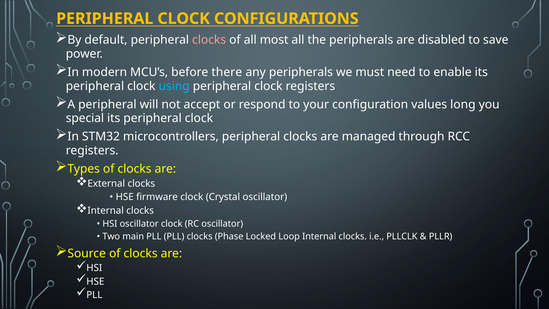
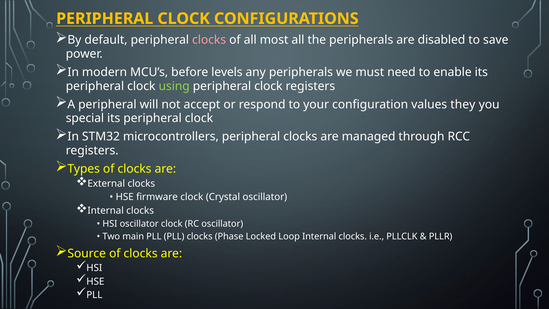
there: there -> levels (227, 72)
using colour: light blue -> light green (174, 86)
long: long -> they (463, 104)
